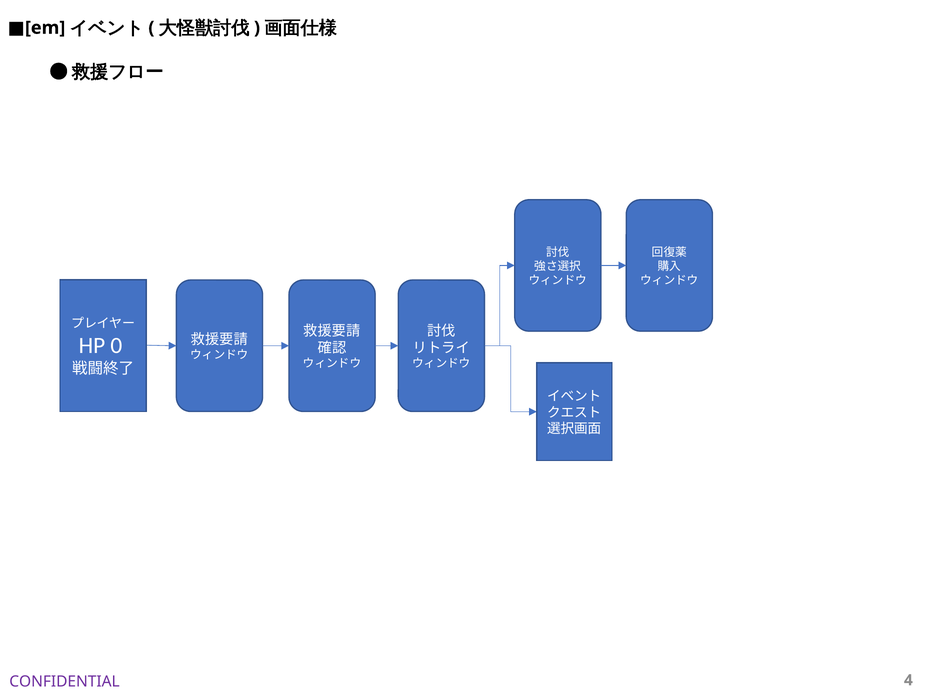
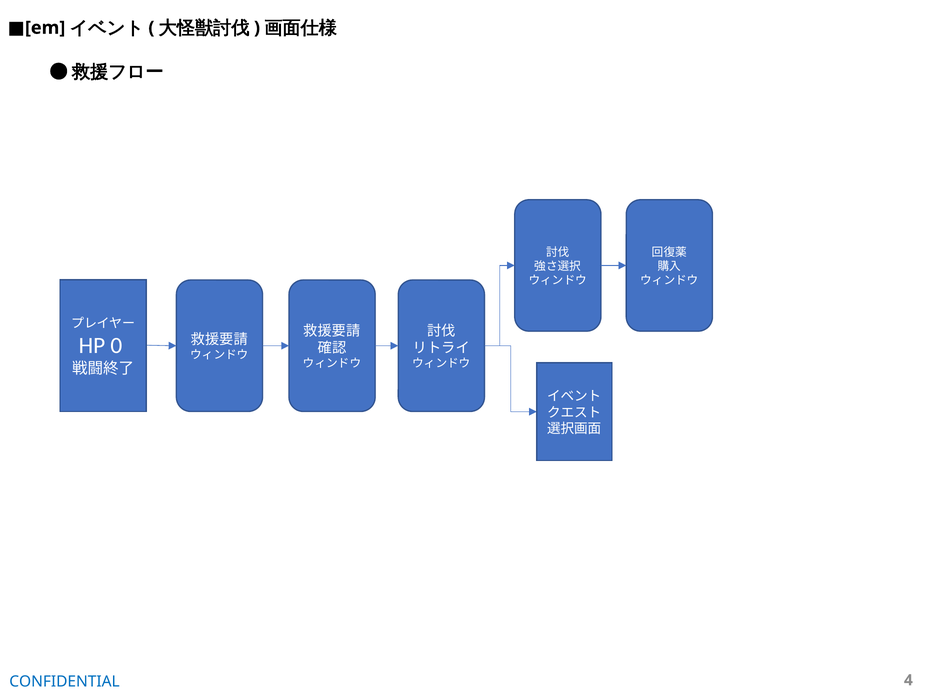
CONFIDENTIAL colour: purple -> blue (65, 681)
